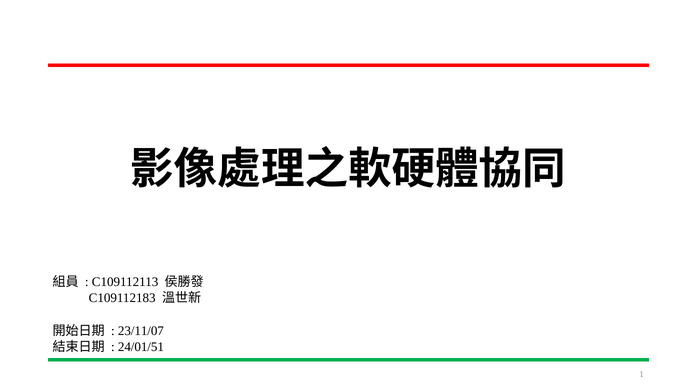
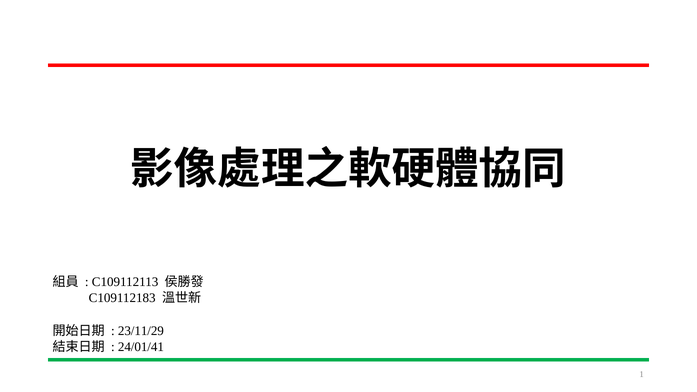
23/11/07: 23/11/07 -> 23/11/29 (141, 331)
24/01/51: 24/01/51 -> 24/01/41 (141, 347)
